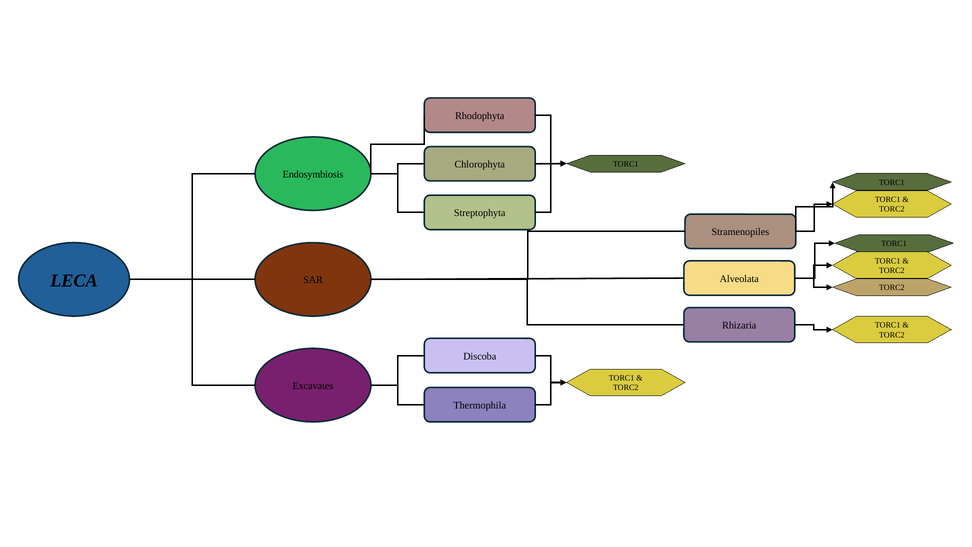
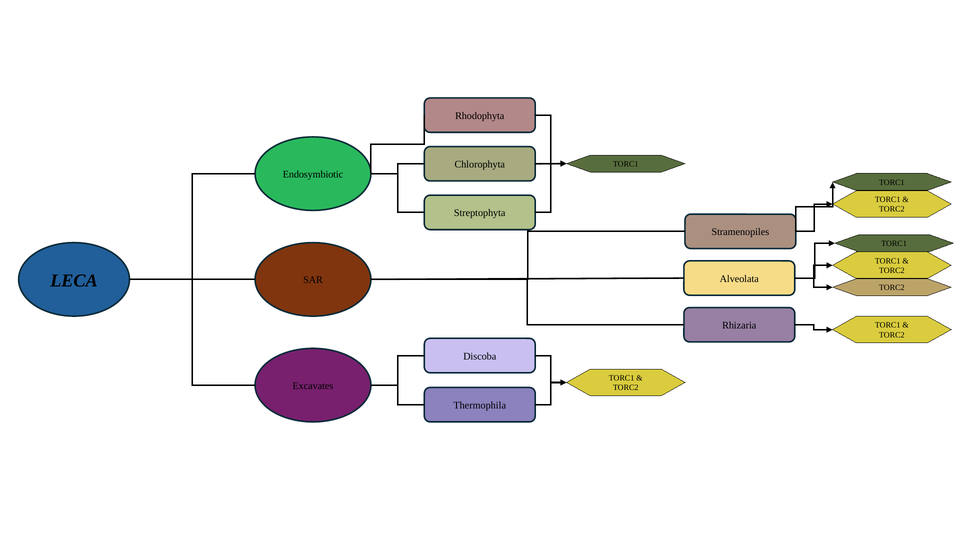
Endosymbiosis: Endosymbiosis -> Endosymbiotic (313, 174)
